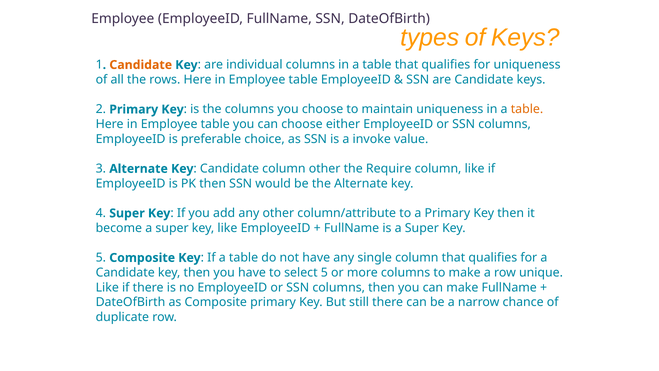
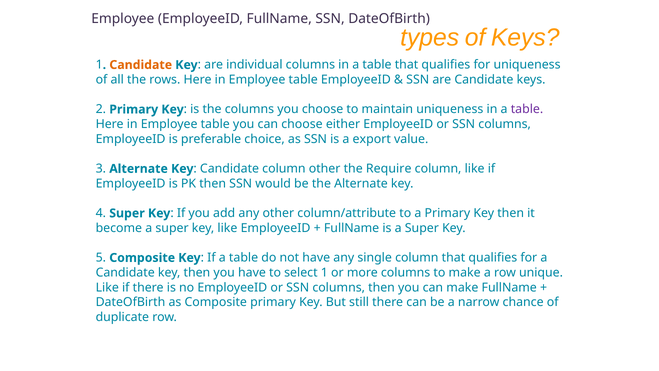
table colour: orange -> purple (527, 109)
invoke: invoke -> export (372, 139)
select 5: 5 -> 1 (324, 272)
